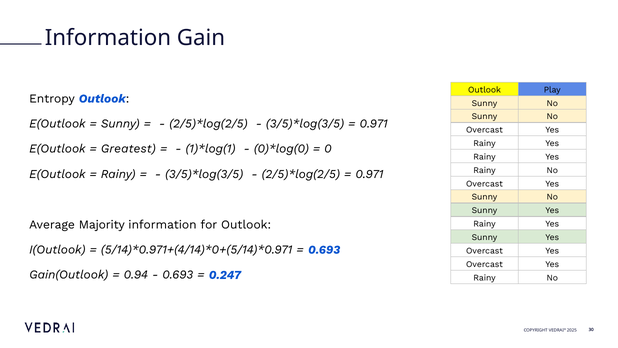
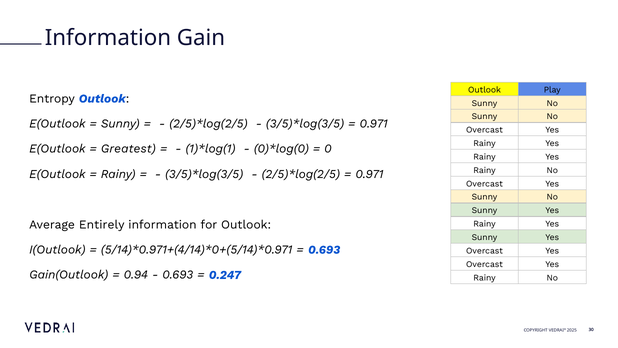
Majority: Majority -> Entirely (102, 224)
